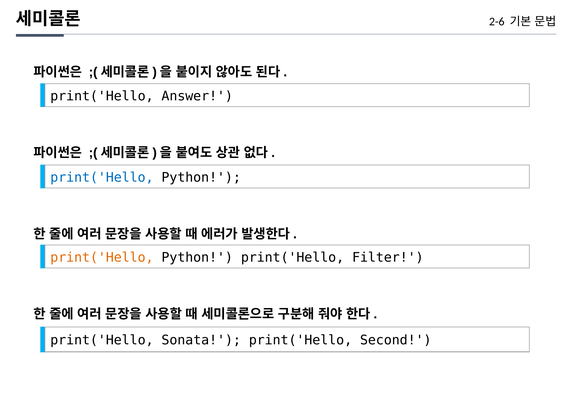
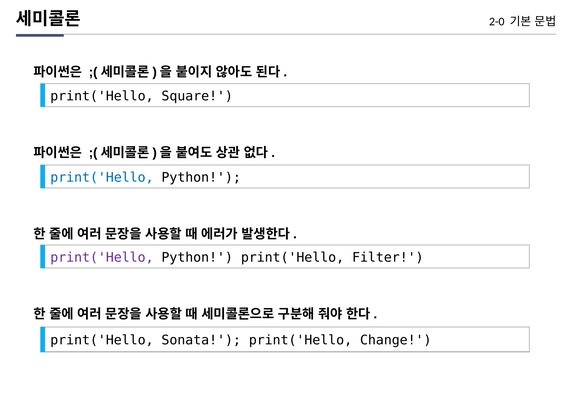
2-6: 2-6 -> 2-0 (497, 22)
Answer: Answer -> Square (197, 96)
print('Hello colour: orange -> purple (102, 257)
Second: Second -> Change (396, 340)
